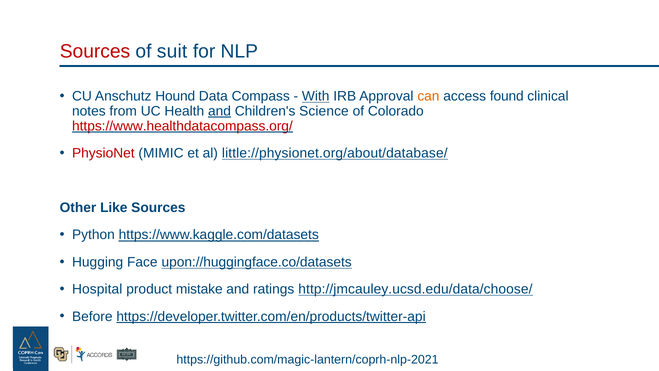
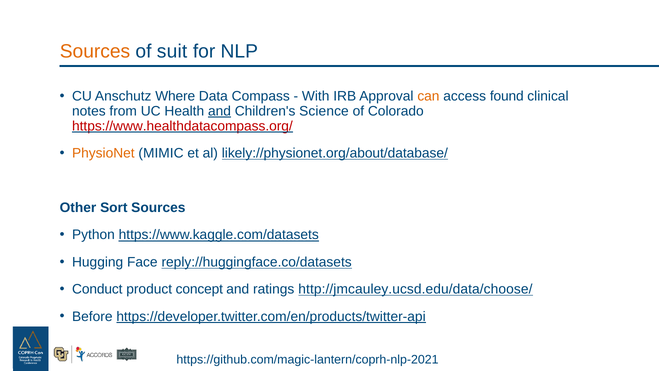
Sources colour: red -> orange (95, 51)
Hound: Hound -> Where (175, 96)
With underline: present -> none (316, 96)
PhysioNet colour: red -> orange (103, 153)
little://physionet.org/about/database/: little://physionet.org/about/database/ -> likely://physionet.org/about/database/ (335, 153)
Like: Like -> Sort (114, 208)
upon://huggingface.co/datasets: upon://huggingface.co/datasets -> reply://huggingface.co/datasets (257, 262)
Hospital: Hospital -> Conduct (97, 289)
mistake: mistake -> concept (199, 289)
